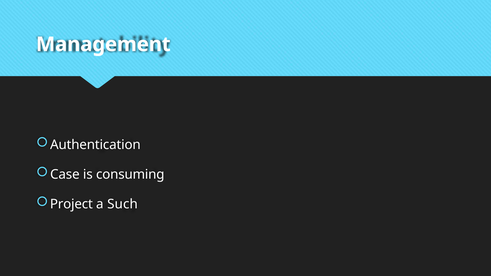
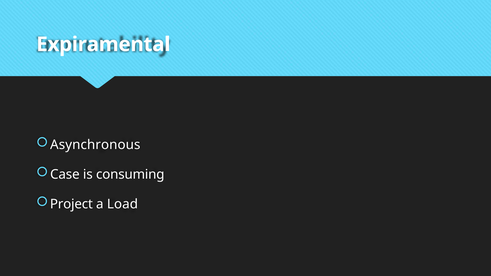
Management: Management -> Expiramental (103, 44)
Authentication: Authentication -> Asynchronous (95, 145)
Such: Such -> Load (122, 204)
